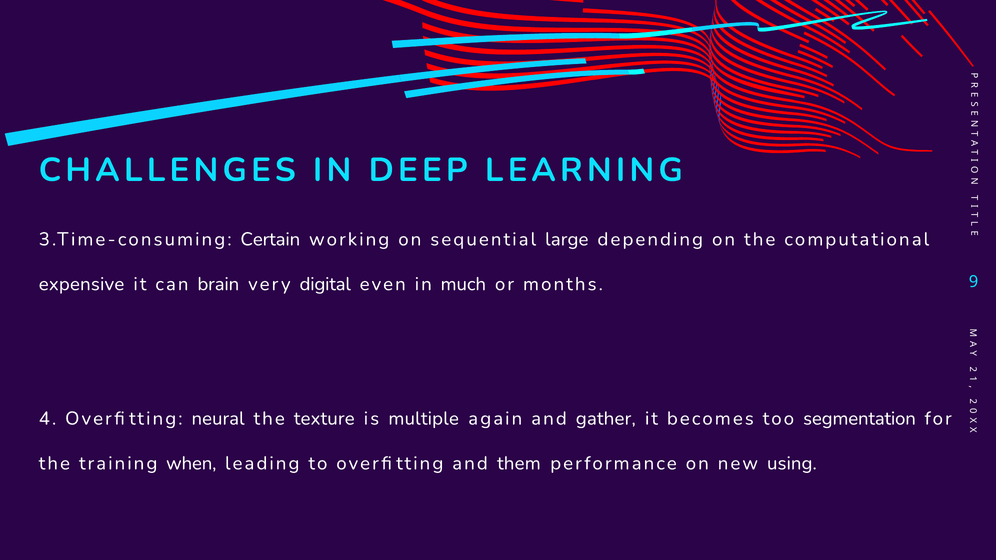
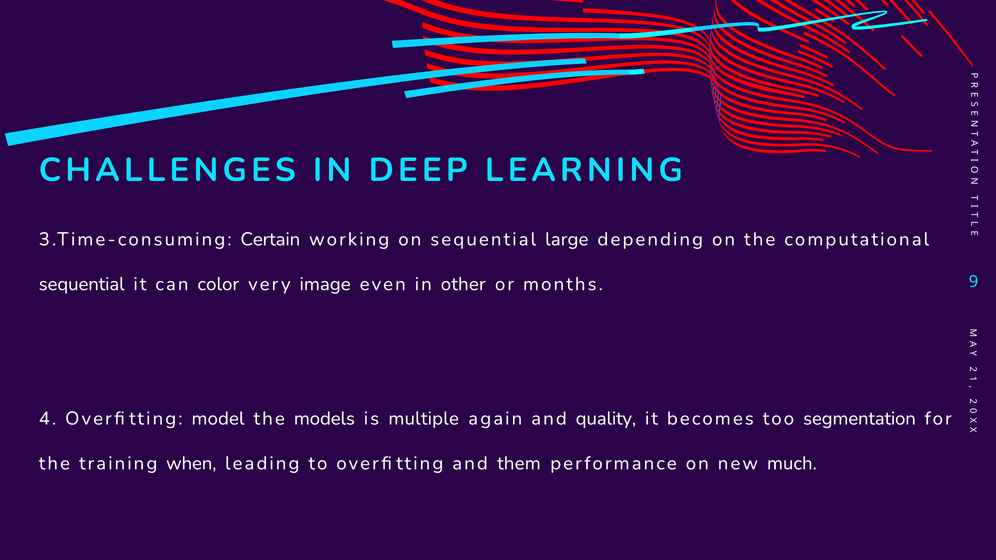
expensive: expensive -> sequential (82, 284)
brain: brain -> color (218, 284)
digital: digital -> image (325, 284)
much: much -> other (463, 284)
neural: neural -> model (218, 419)
texture: texture -> models (324, 419)
gather: gather -> quality (606, 419)
using: using -> much (792, 463)
